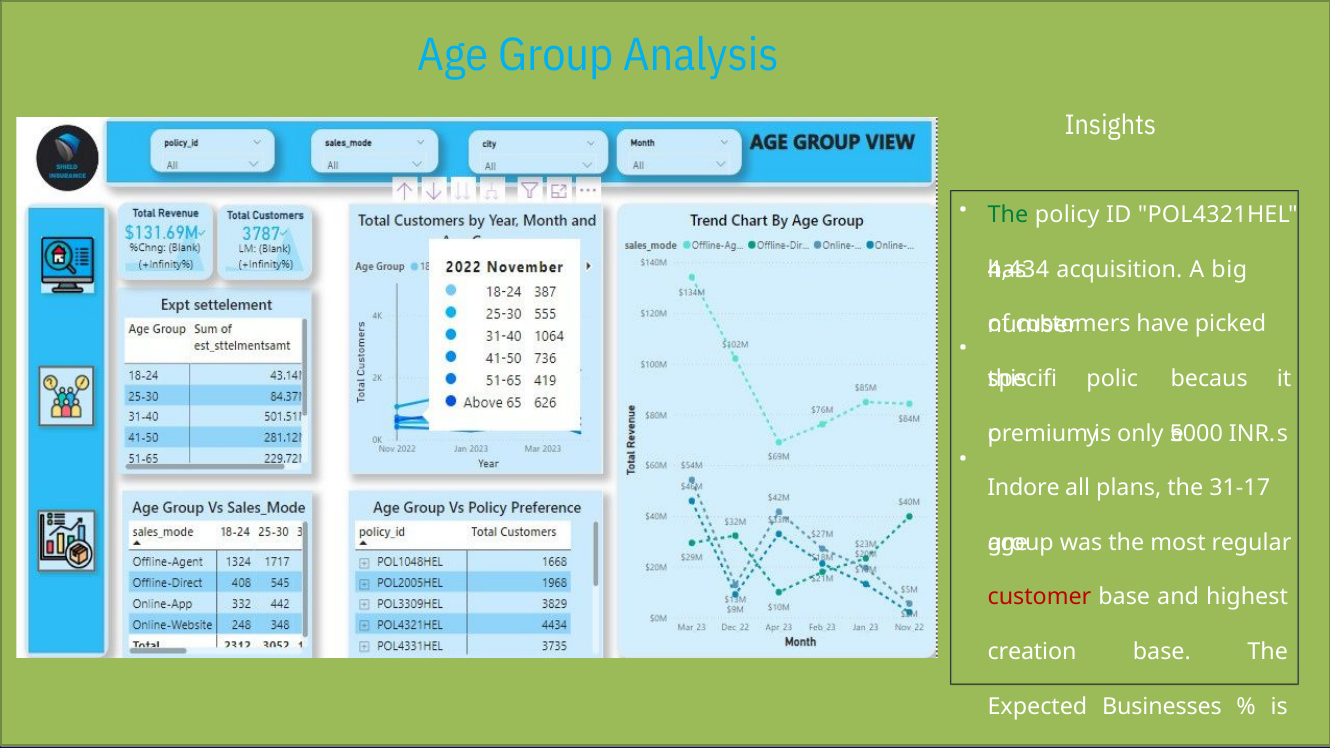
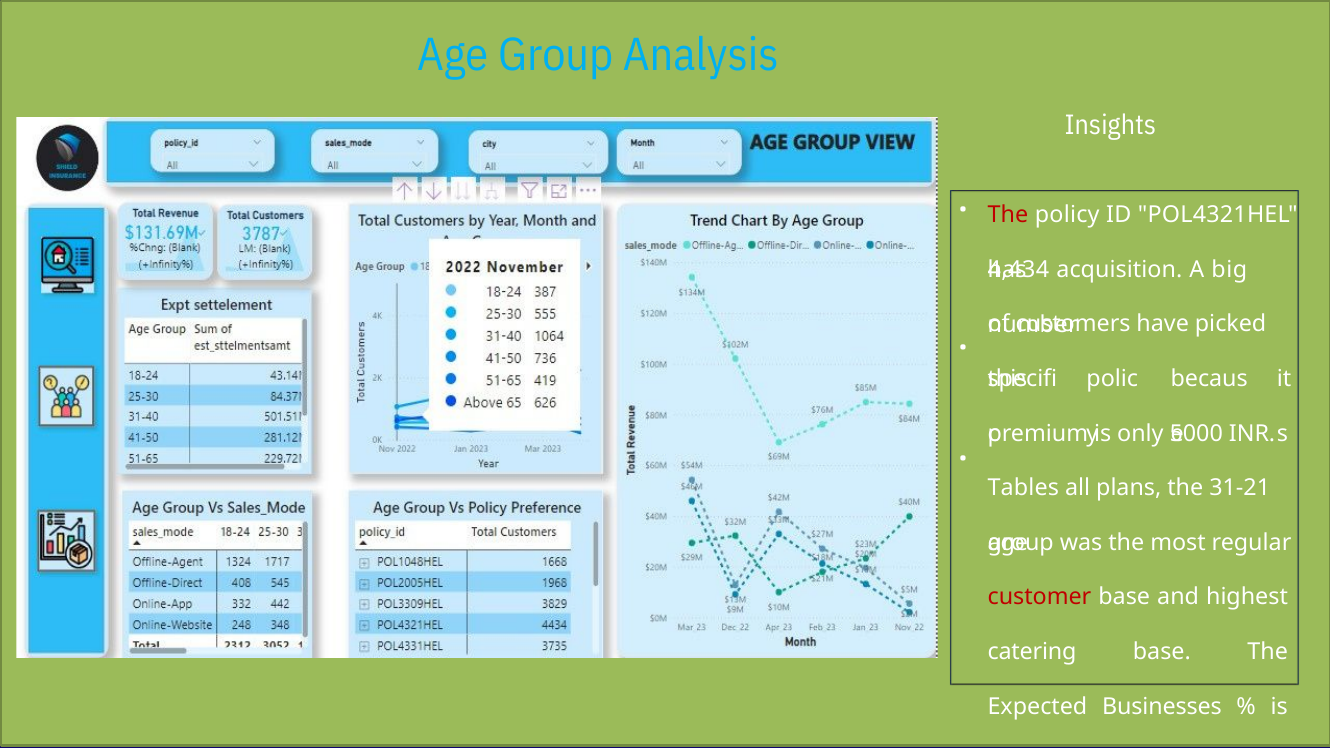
The colour: green -> red (1008, 215)
Indore: Indore -> Tables (1023, 488)
31-17: 31-17 -> 31-21 (1240, 488)
creation: creation -> catering (1032, 652)
